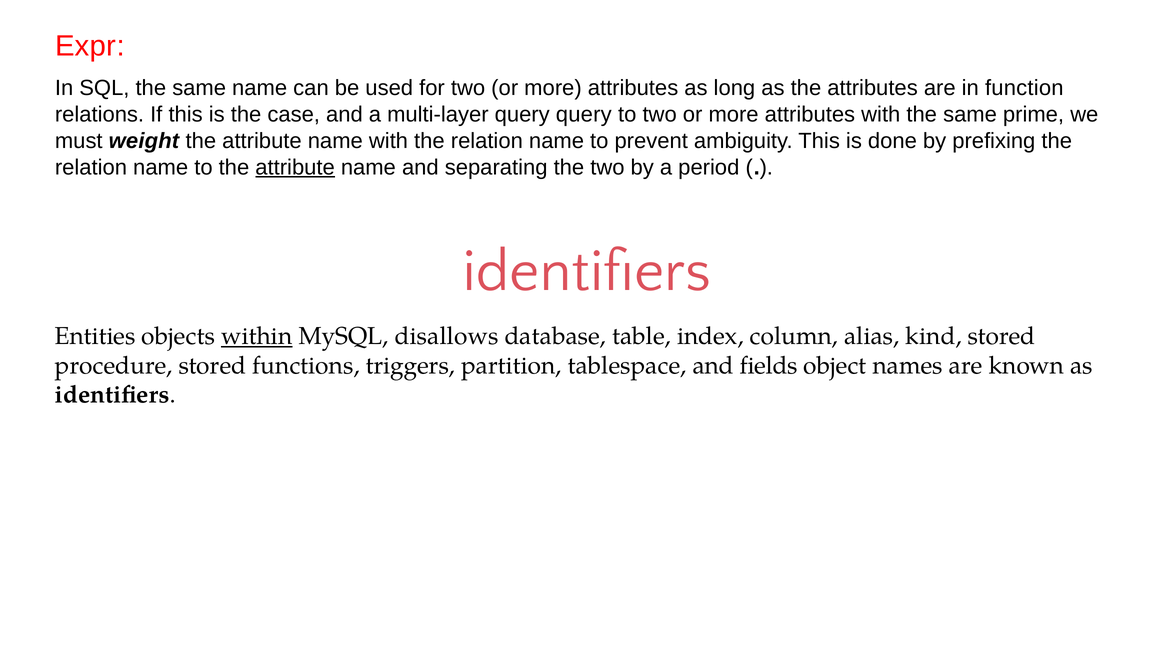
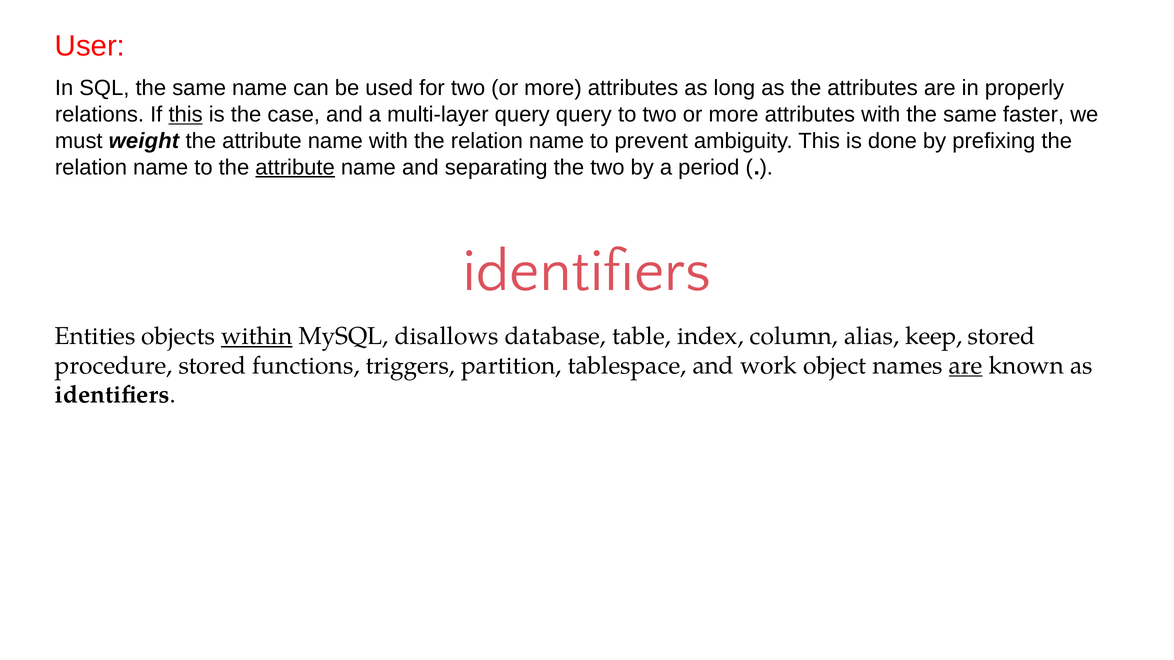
Expr: Expr -> User (90, 46)
function: function -> properly (1024, 88)
this underline: none -> present (186, 115)
prime: prime -> faster (1034, 115)
kind: kind -> keep (934, 336)
fields: fields -> work (769, 366)
are underline: none -> present (966, 366)
